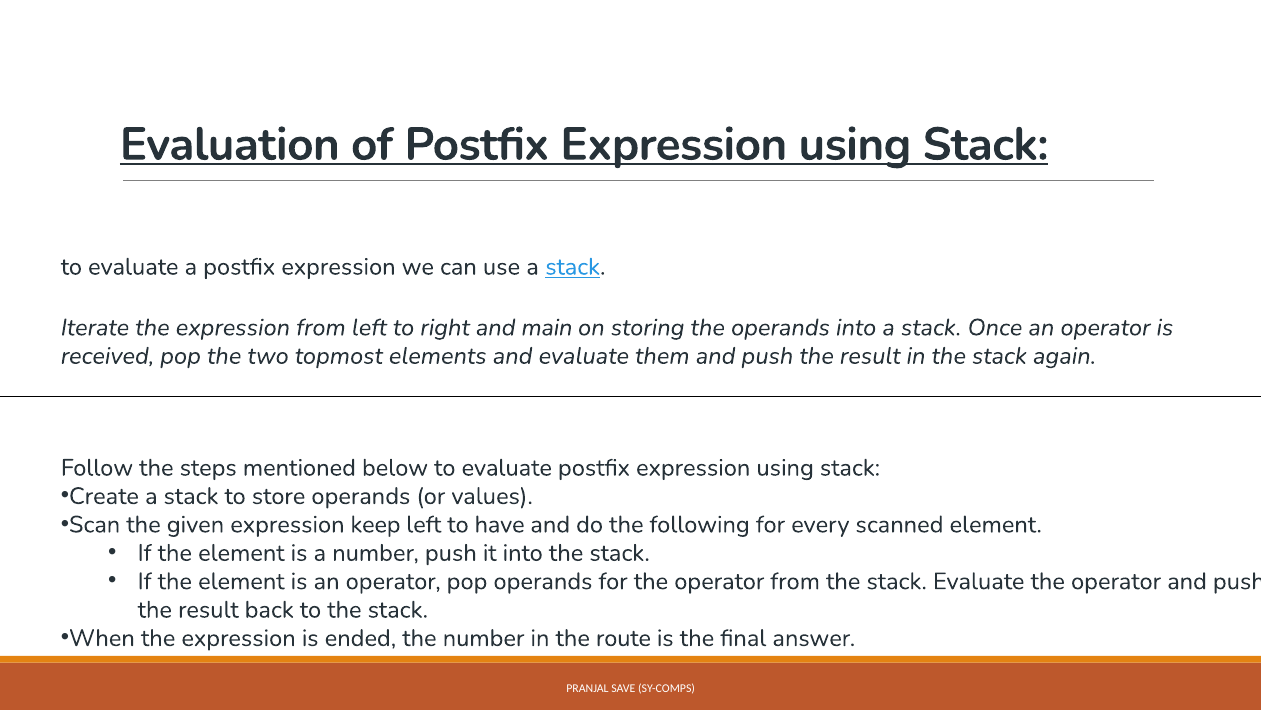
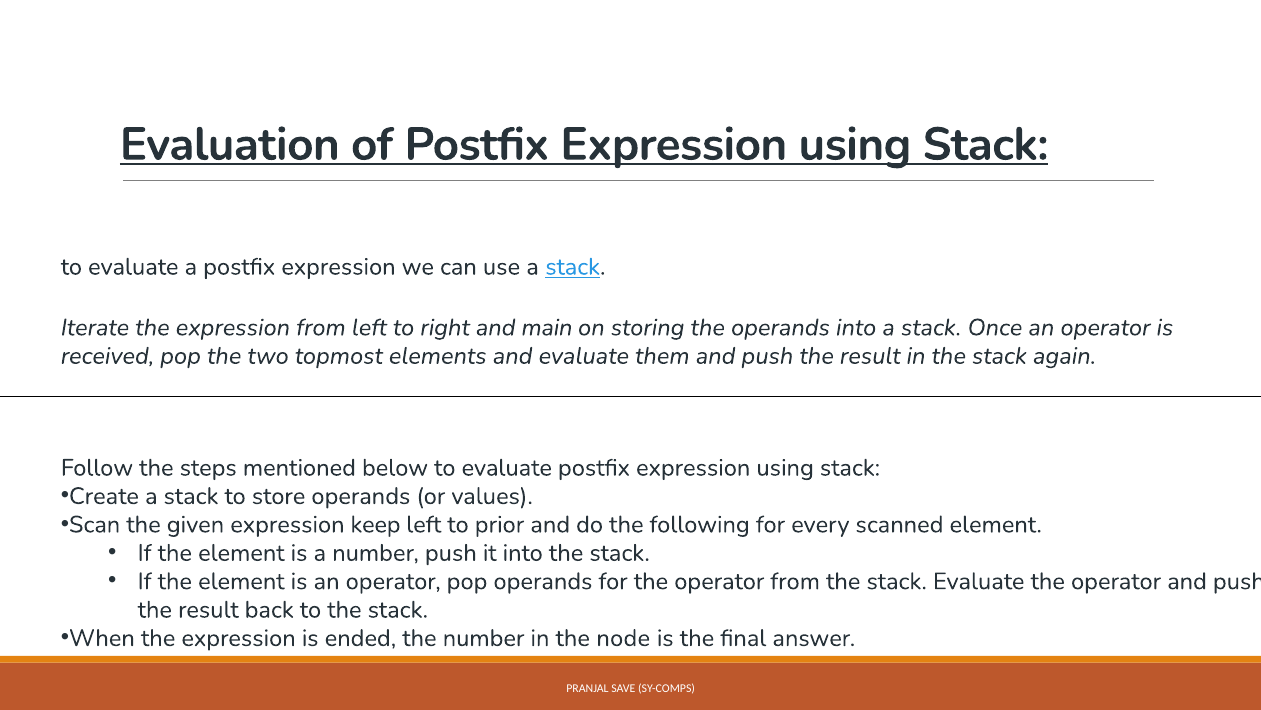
have: have -> prior (499, 524)
route: route -> node (623, 638)
